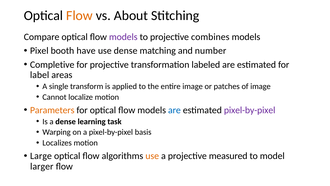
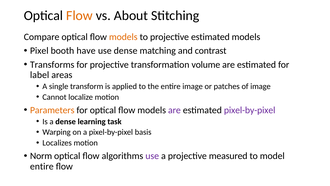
models colour: purple -> orange (123, 37)
projective combines: combines -> estimated (210, 37)
number: number -> contrast (211, 51)
Completive: Completive -> Transforms (52, 64)
labeled: labeled -> volume (206, 64)
are colour: blue -> purple (174, 110)
Large: Large -> Norm (41, 156)
use colour: orange -> purple (152, 156)
larger: larger -> entire (42, 166)
